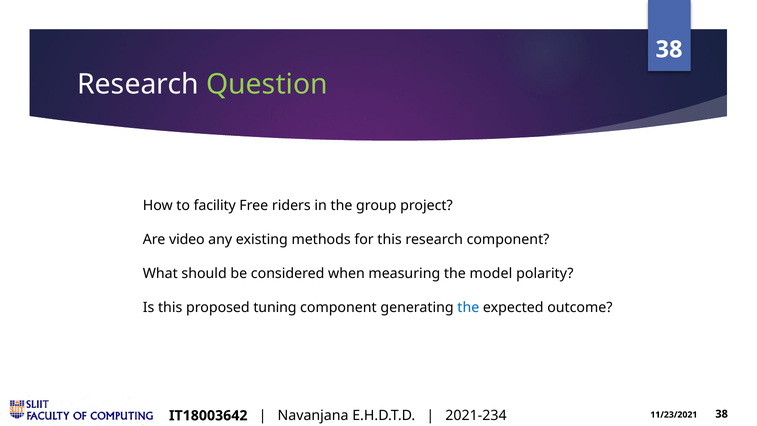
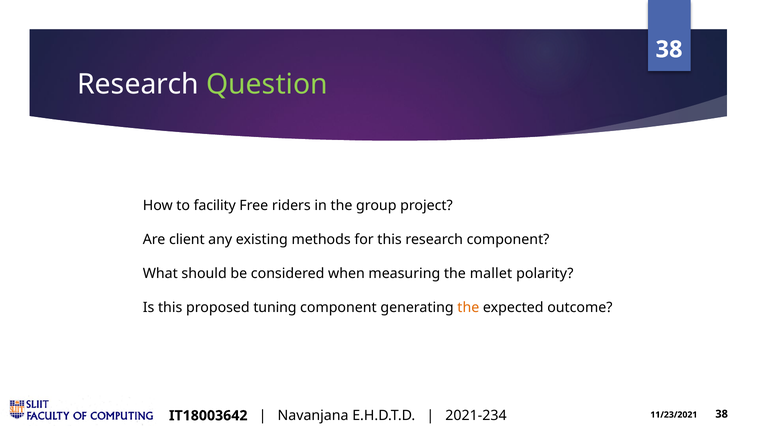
video: video -> client (187, 239)
model: model -> mallet (491, 273)
the colour: blue -> orange (468, 308)
